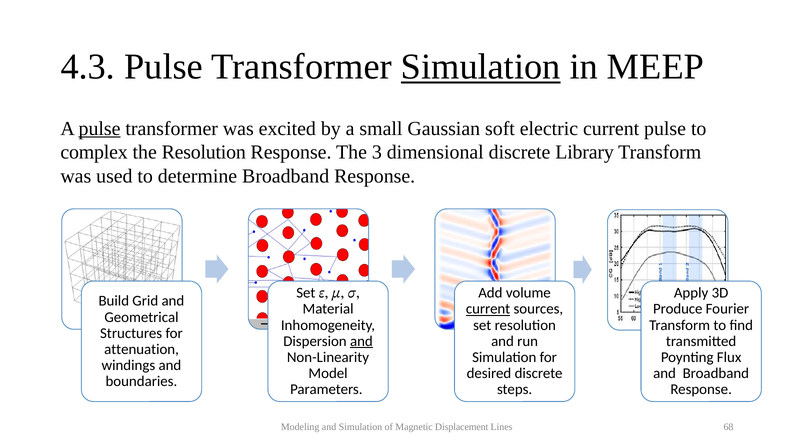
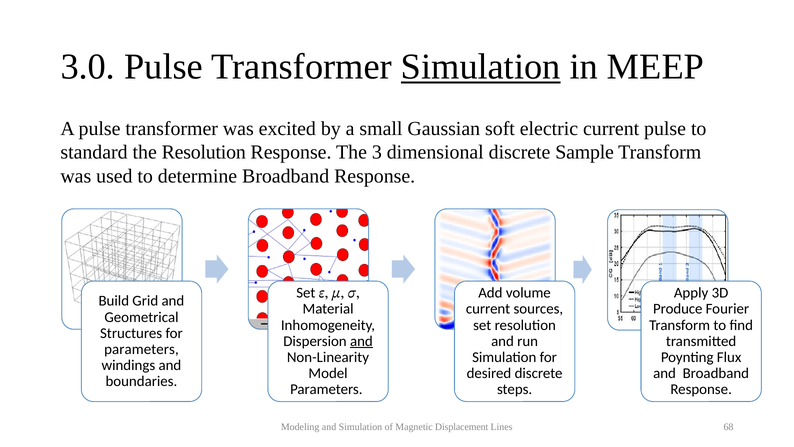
4.3: 4.3 -> 3.0 (88, 67)
pulse underline: present -> none (100, 128)
complex: complex -> standard (94, 152)
Library: Library -> Sample (585, 152)
current underline: present -> none (488, 309)
attenuation: attenuation -> parameters (141, 349)
